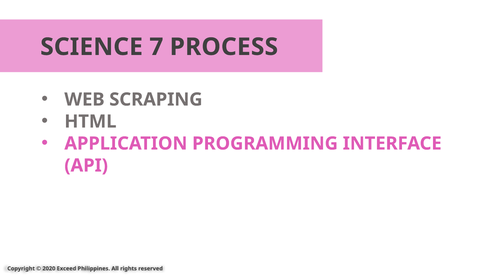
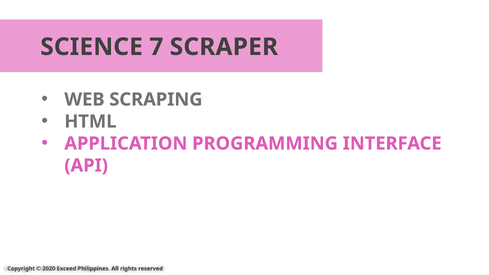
PROCESS: PROCESS -> SCRAPER (224, 47)
